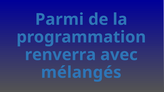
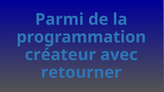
renverra: renverra -> créateur (60, 55)
mélangés: mélangés -> retourner (81, 73)
